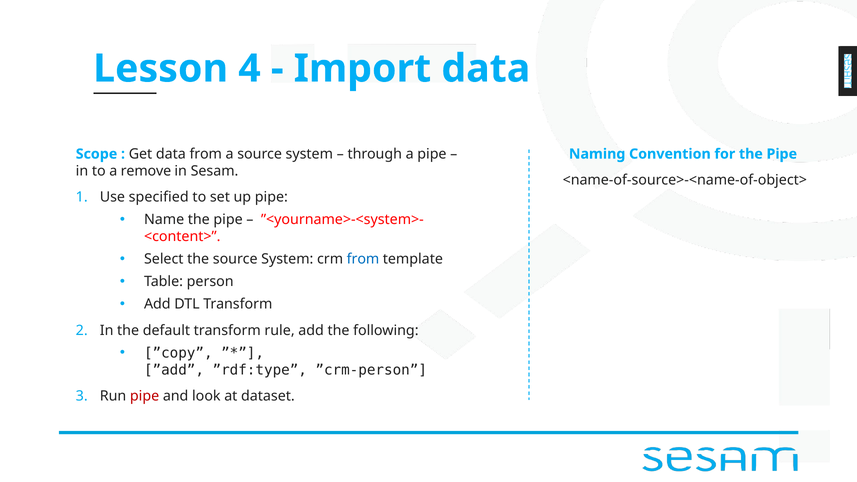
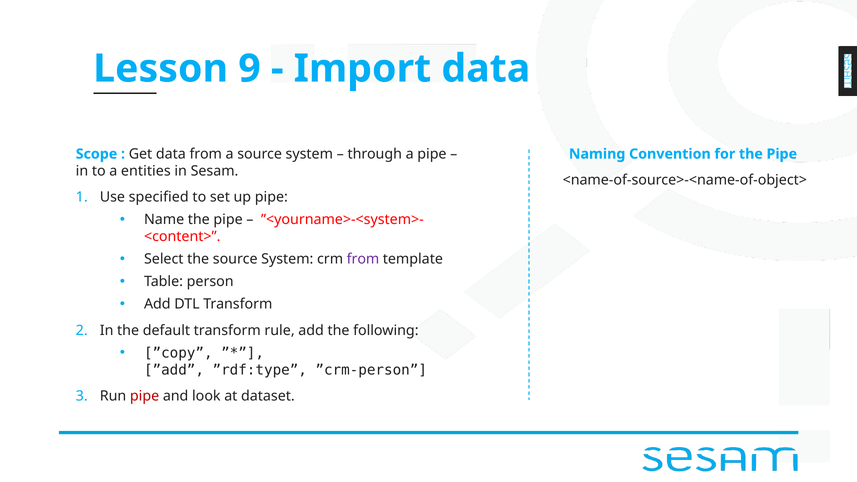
4: 4 -> 9 (250, 69)
remove: remove -> entities (146, 171)
from colour: blue -> purple (363, 259)
